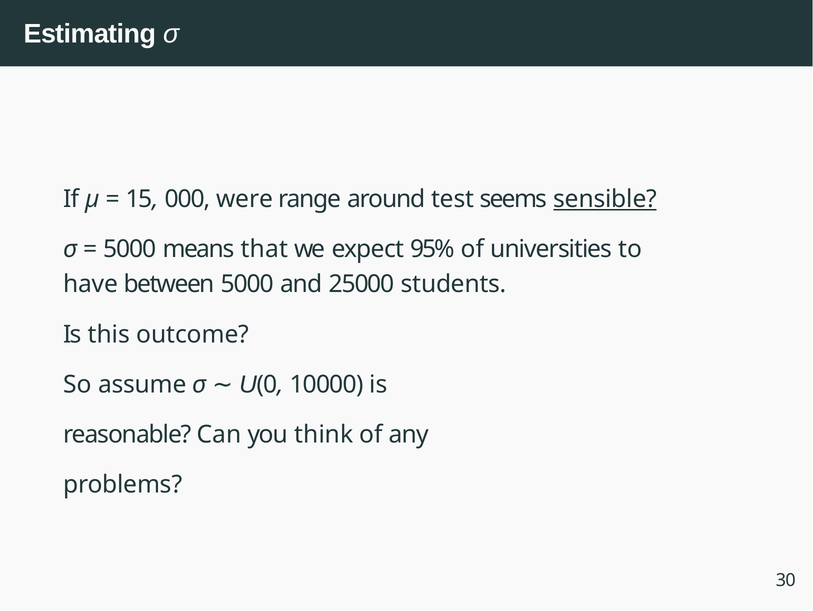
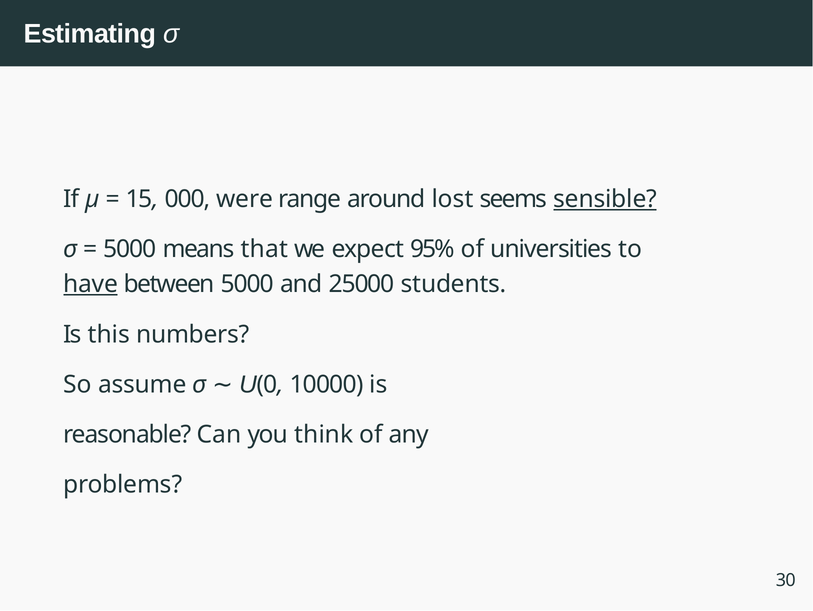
test: test -> lost (453, 199)
have underline: none -> present (91, 284)
outcome: outcome -> numbers (193, 334)
